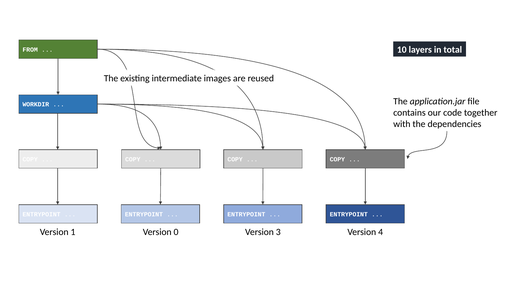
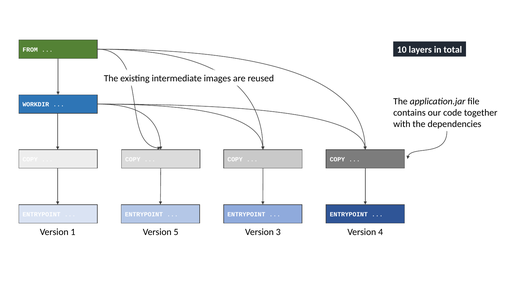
0: 0 -> 5 (176, 232)
